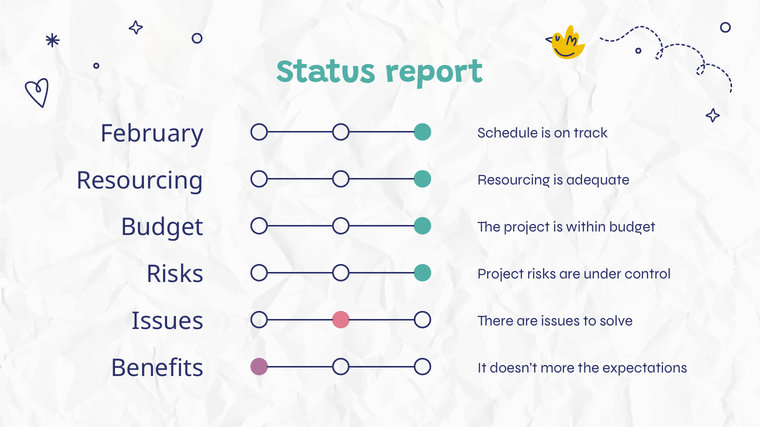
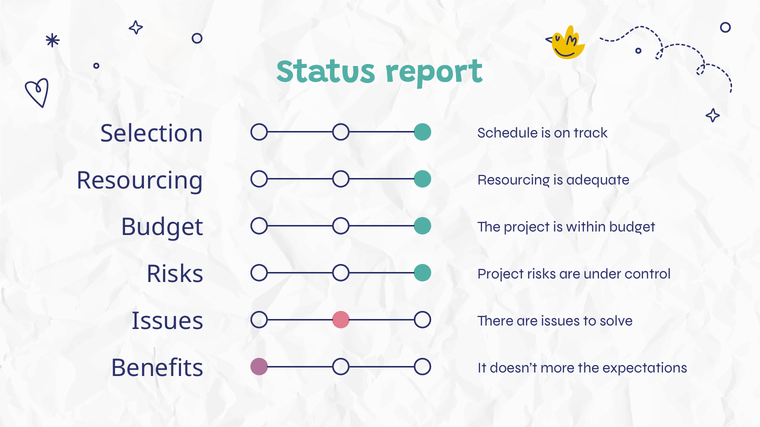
February: February -> Selection (152, 134)
